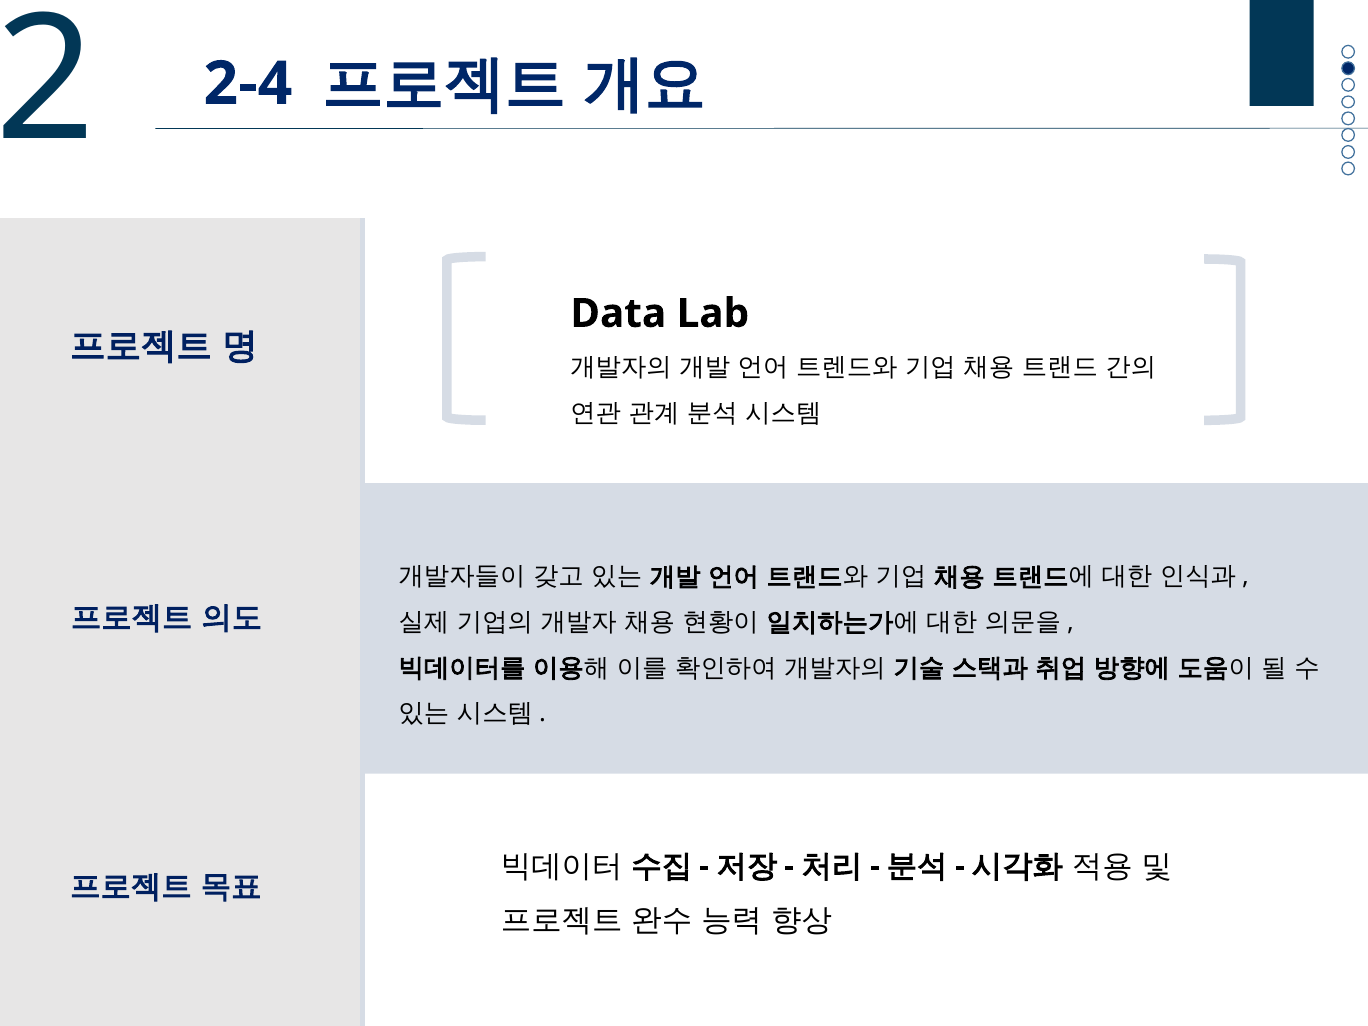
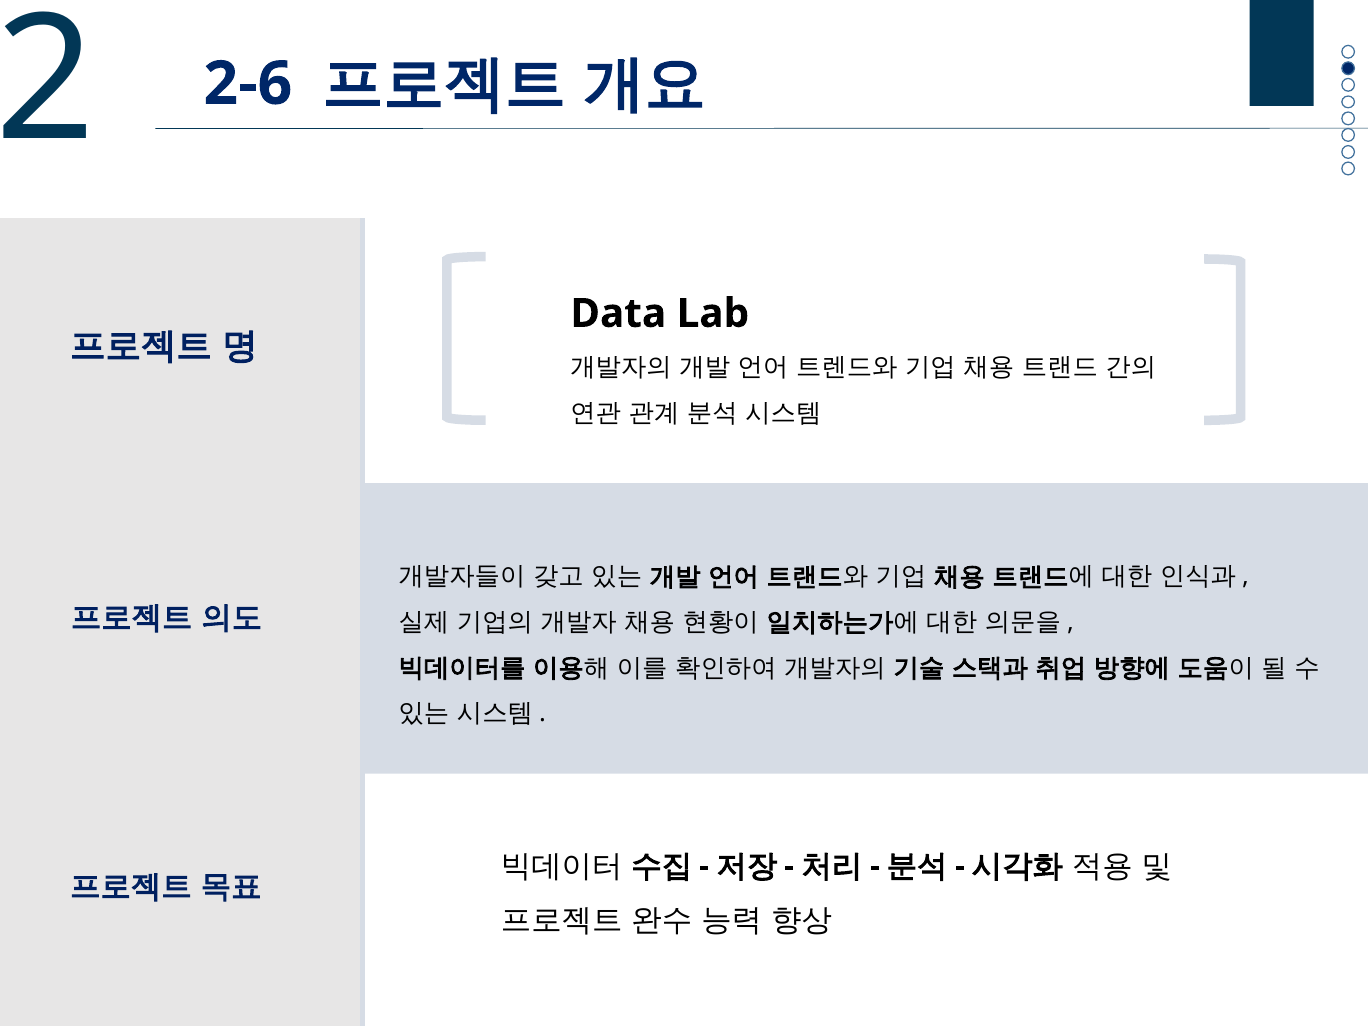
2-4: 2-4 -> 2-6 (248, 84)
